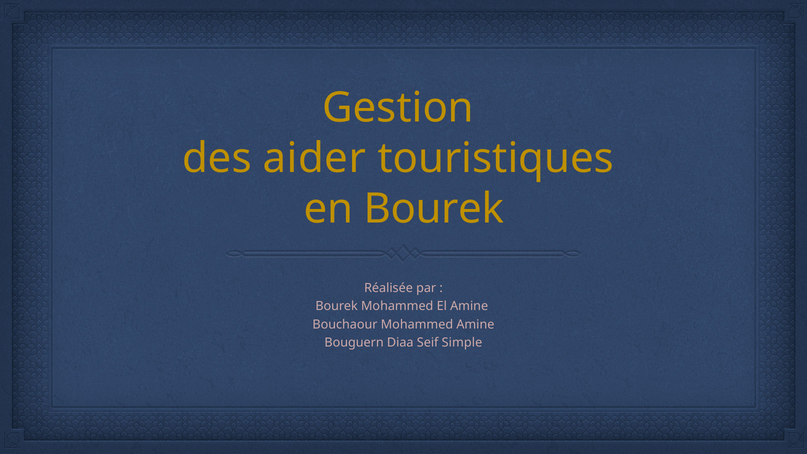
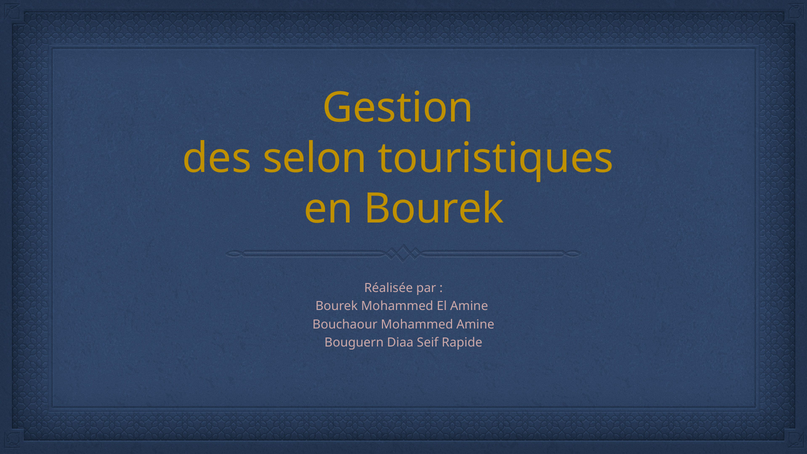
aider: aider -> selon (315, 158)
Simple: Simple -> Rapide (462, 343)
